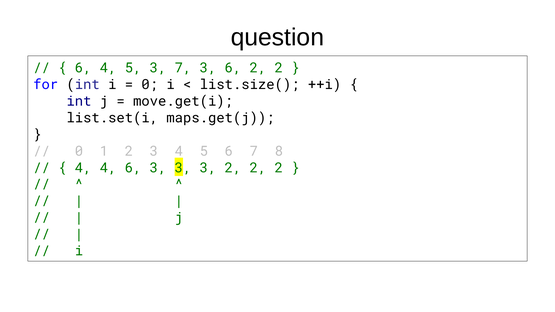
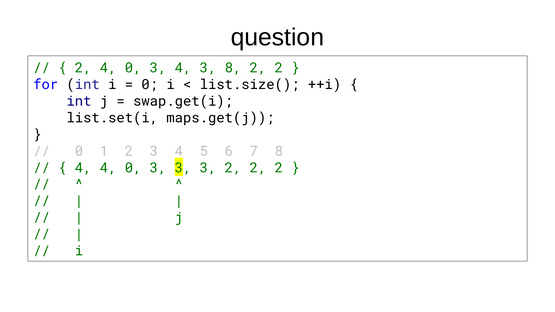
6: 6 -> 2 (83, 68)
5: 5 -> 0 (133, 68)
7: 7 -> 4 (183, 68)
3 6: 6 -> 8 (233, 68)
move.get(i: move.get(i -> swap.get(i (183, 101)
4 4 6: 6 -> 0 (133, 168)
